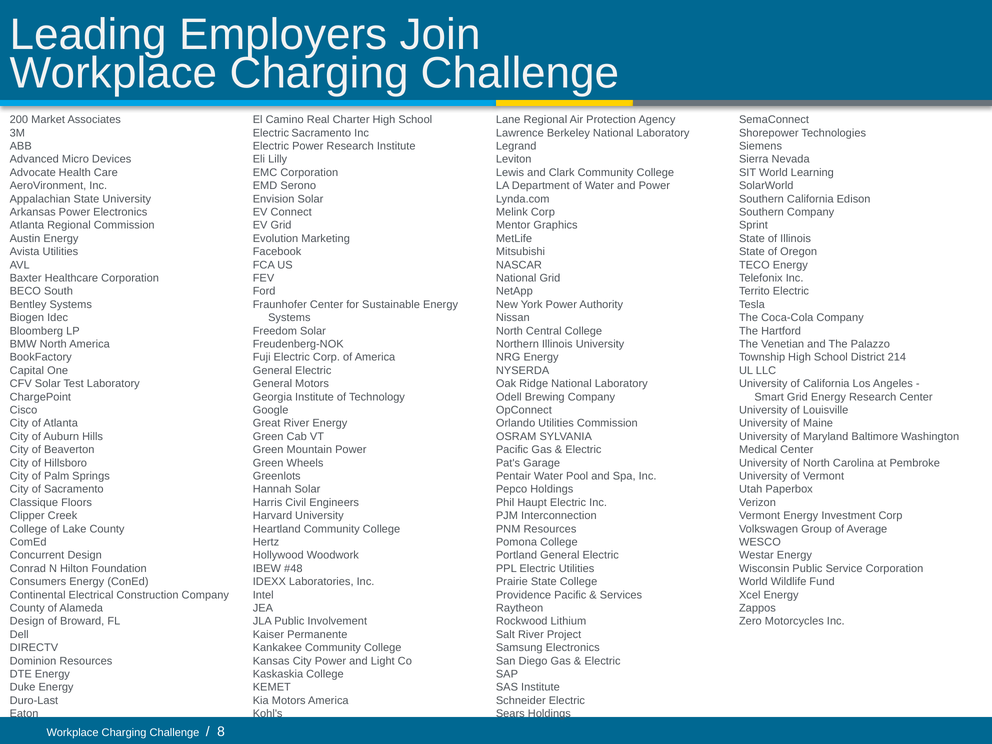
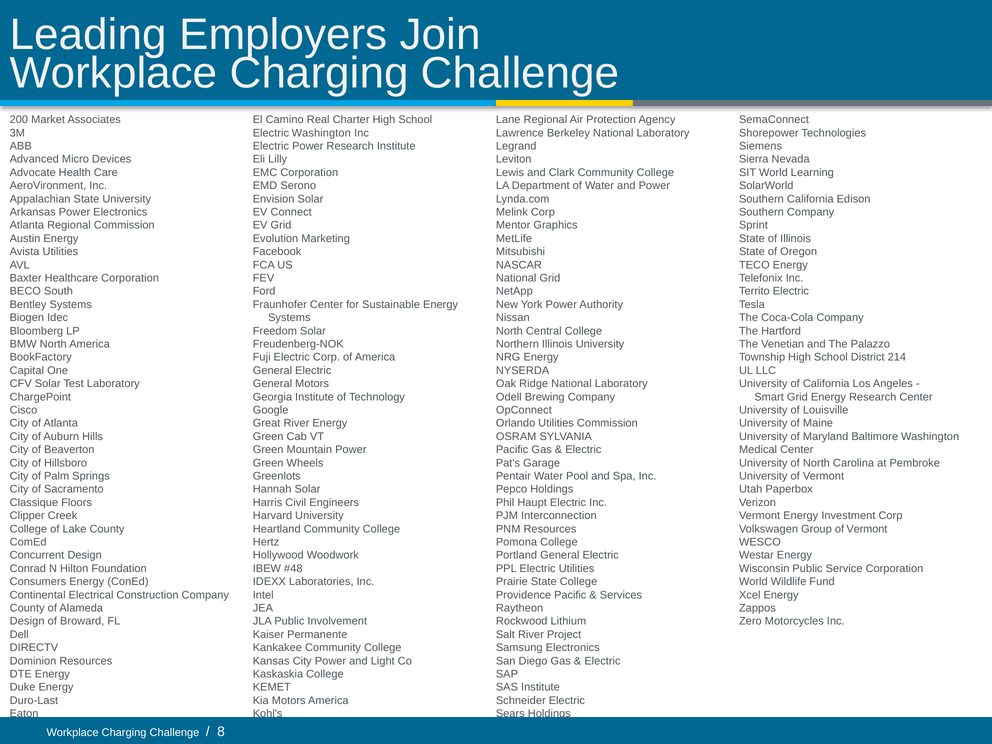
Electric Sacramento: Sacramento -> Washington (321, 133)
Group of Average: Average -> Vermont (867, 529)
